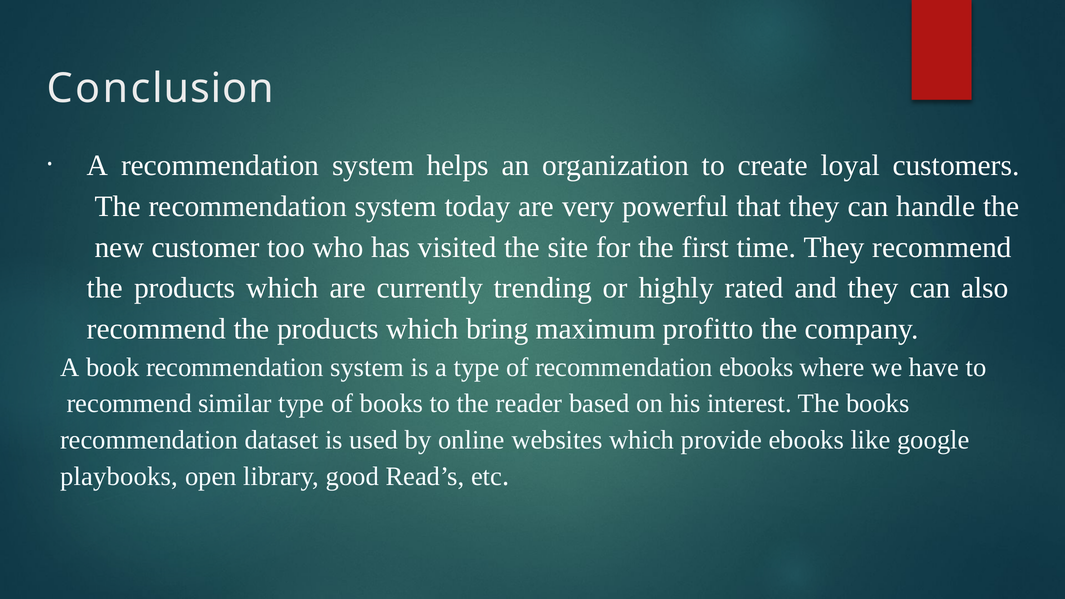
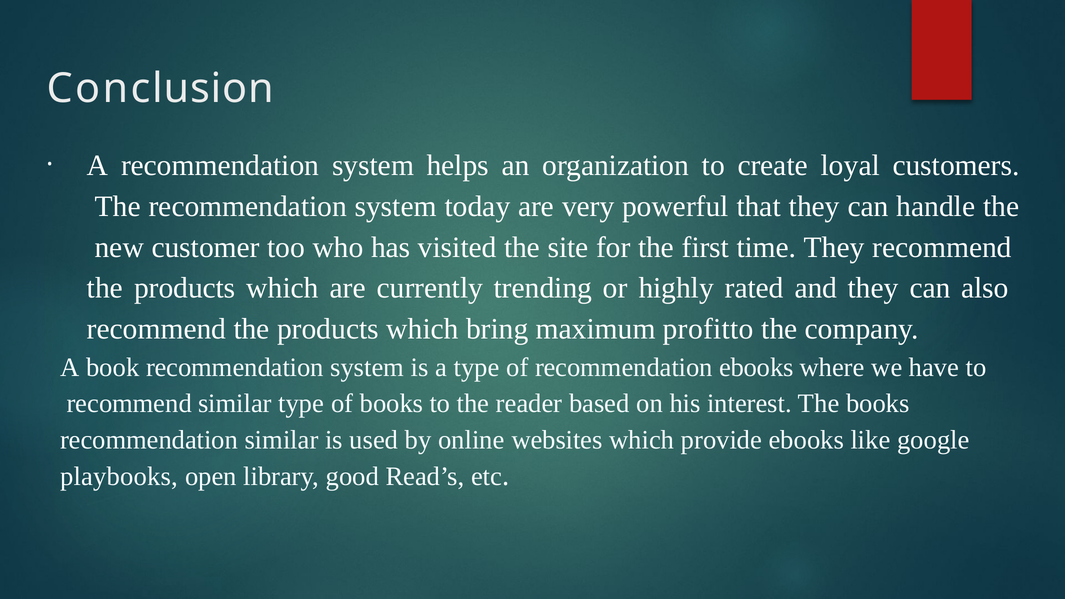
recommendation dataset: dataset -> similar (282, 440)
